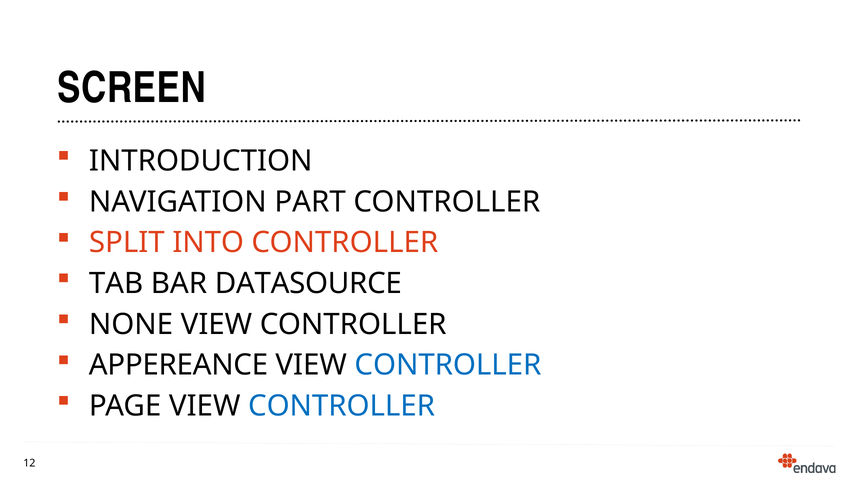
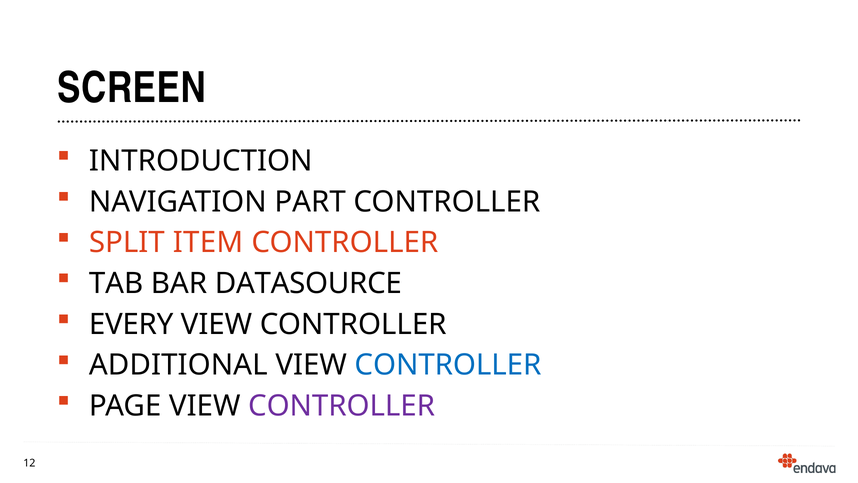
INTO: INTO -> ITEM (208, 242)
NONE: NONE -> EVERY (131, 324)
APPEREANCE: APPEREANCE -> ADDITIONAL (178, 365)
CONTROLLER colour: blue -> purple (342, 406)
